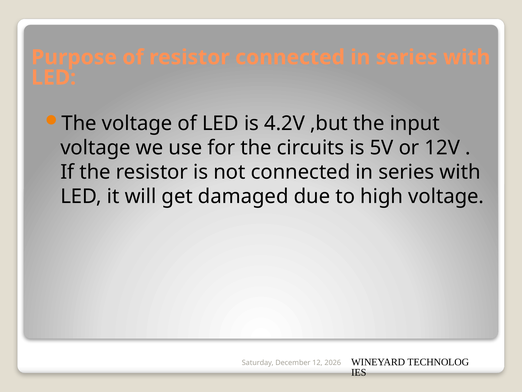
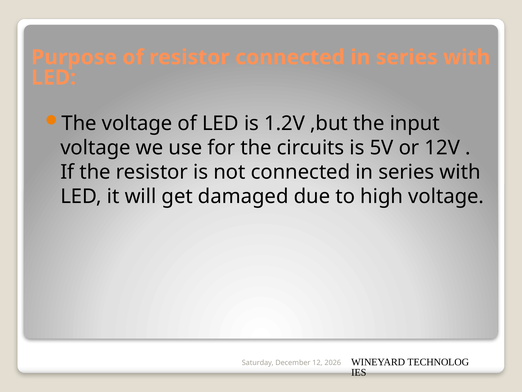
4.2V: 4.2V -> 1.2V (285, 123)
